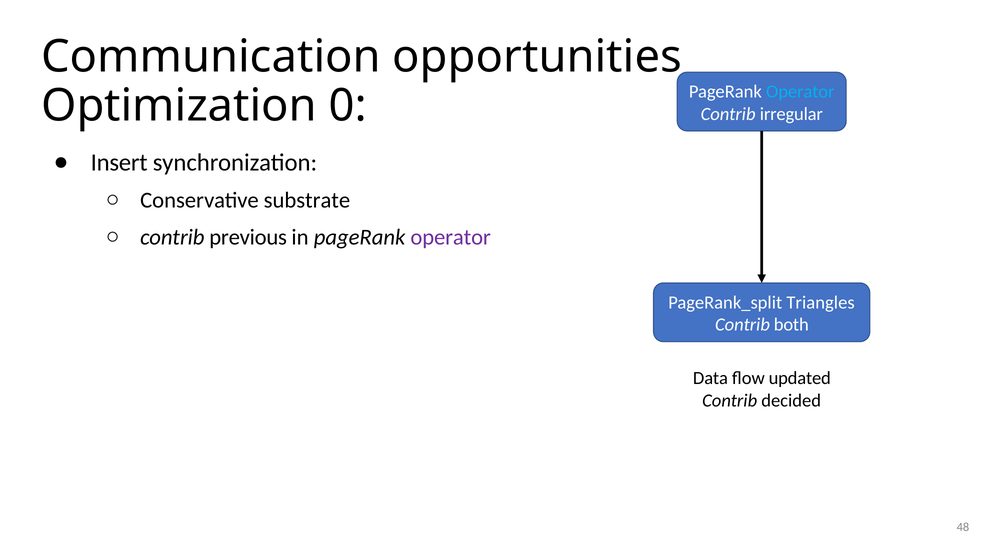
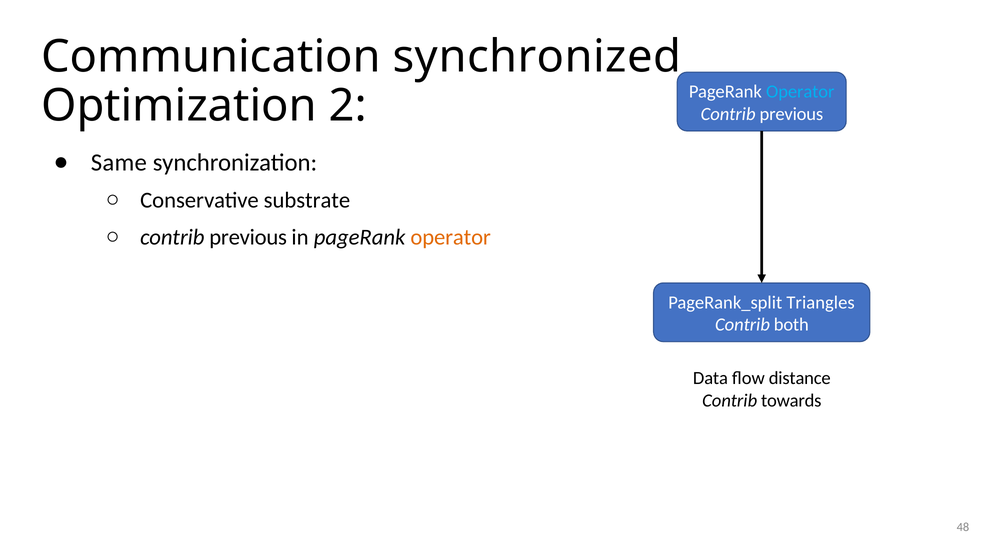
opportunities: opportunities -> synchronized (537, 57)
0: 0 -> 2 (348, 106)
irregular: irregular -> previous (791, 114)
Insert: Insert -> Same (119, 162)
operator colour: purple -> orange (451, 237)
updated: updated -> distance (800, 378)
decided: decided -> towards (791, 400)
